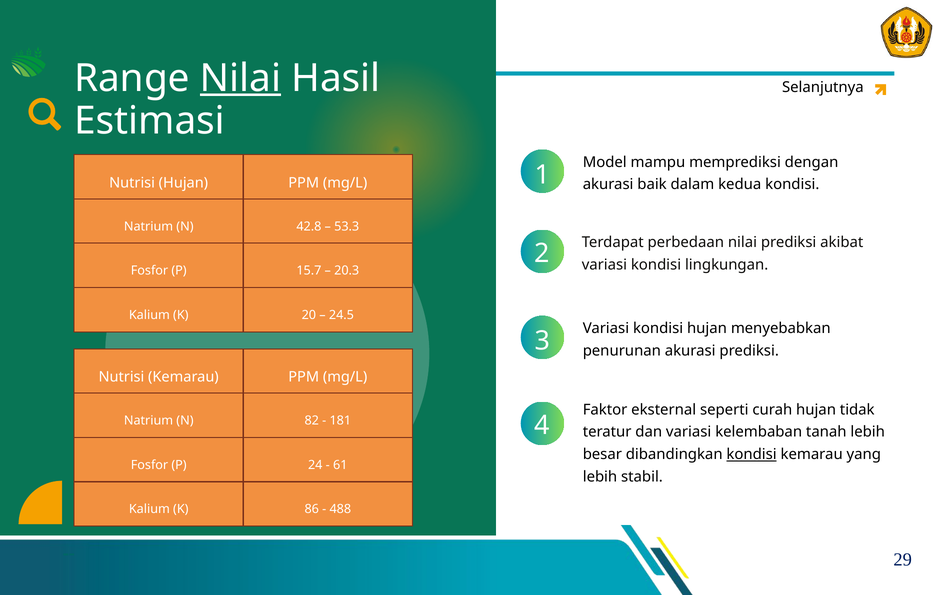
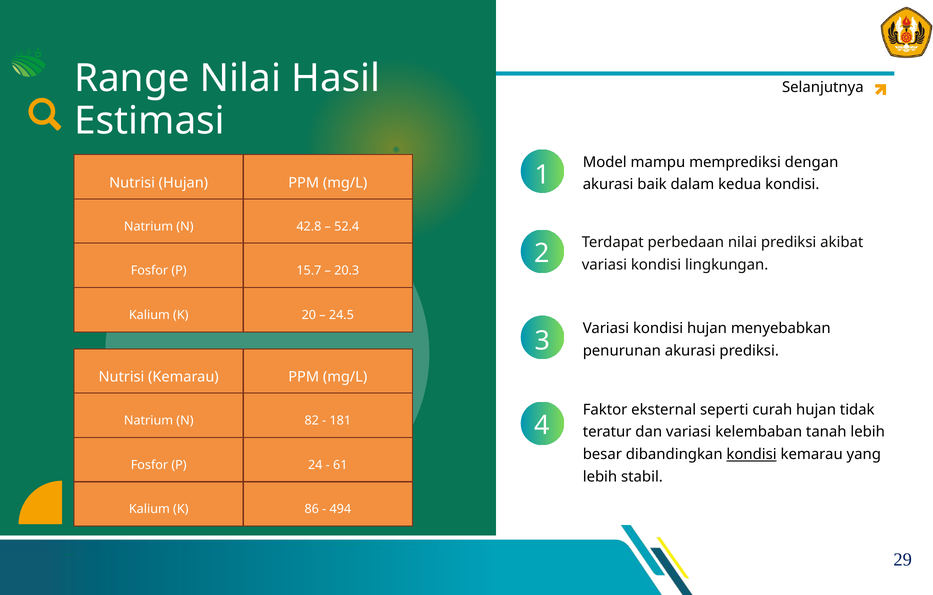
Nilai underline: present -> none (241, 78)
53.3: 53.3 -> 52.4 (347, 226)
488: 488 -> 494 (340, 509)
